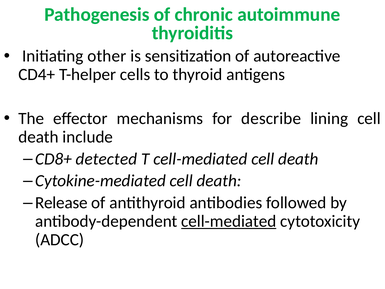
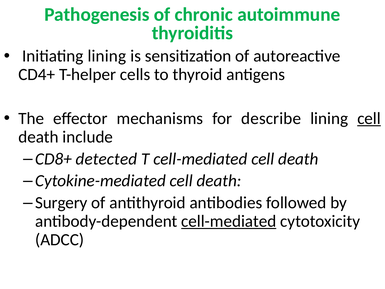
Initiating other: other -> lining (107, 56)
cell underline: none -> present (369, 118)
Release: Release -> Surgery (61, 203)
